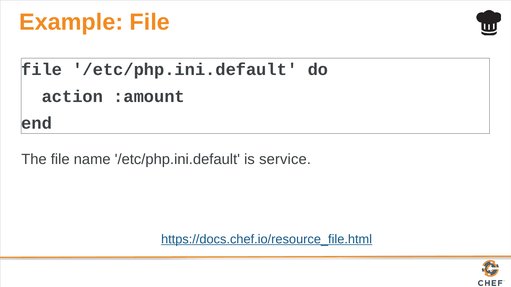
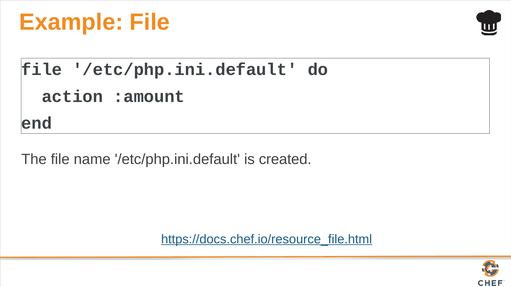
service: service -> created (285, 160)
